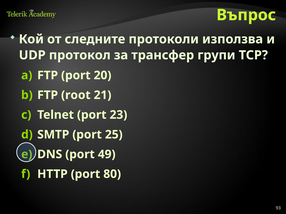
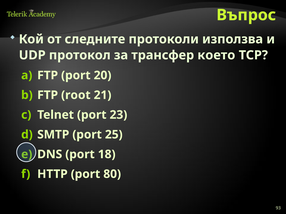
групи: групи -> което (216, 55)
49: 49 -> 18 (107, 155)
